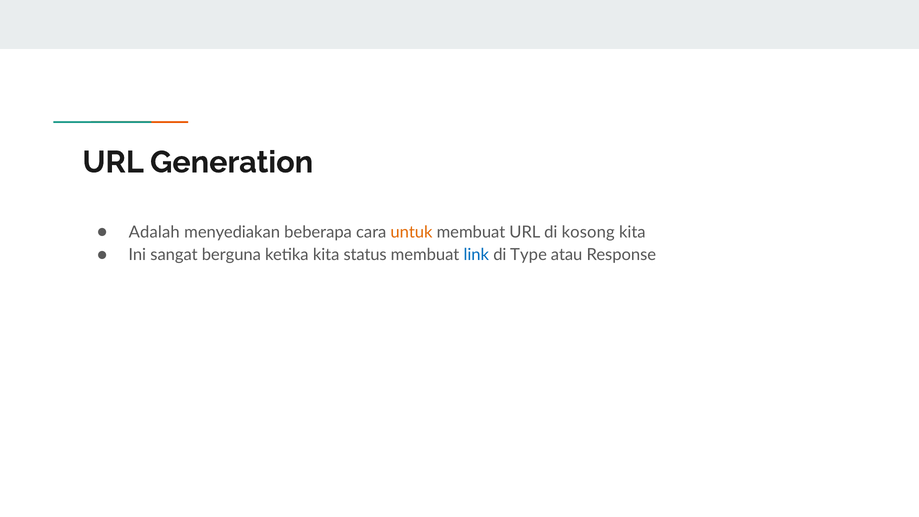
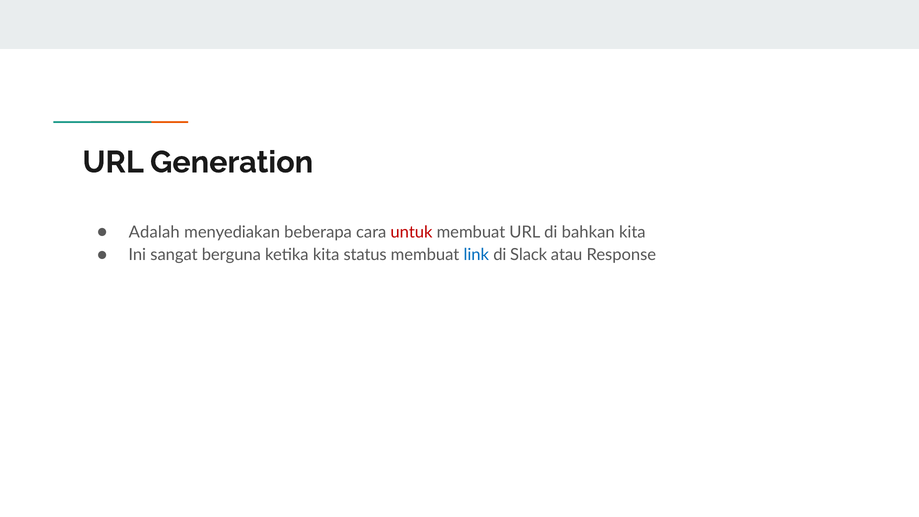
untuk colour: orange -> red (411, 232)
kosong: kosong -> bahkan (588, 232)
Type: Type -> Slack (529, 255)
